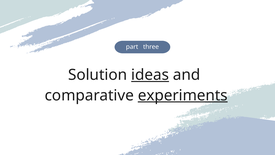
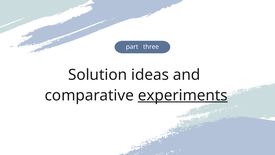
ideas underline: present -> none (150, 75)
